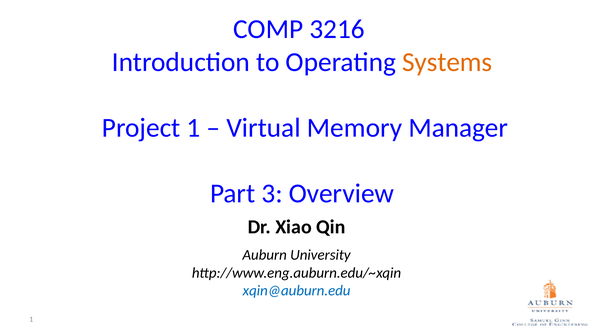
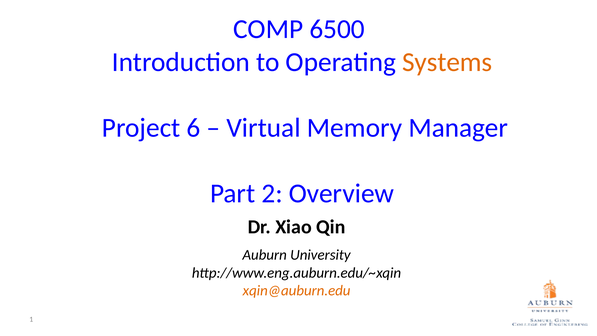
3216: 3216 -> 6500 (337, 29)
Project 1: 1 -> 6 (194, 128)
3: 3 -> 2 (272, 193)
xqin@auburn.edu colour: blue -> orange (297, 290)
